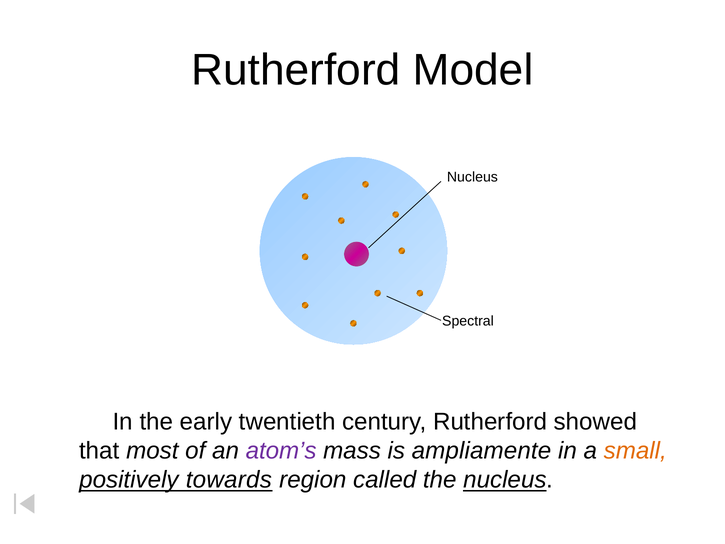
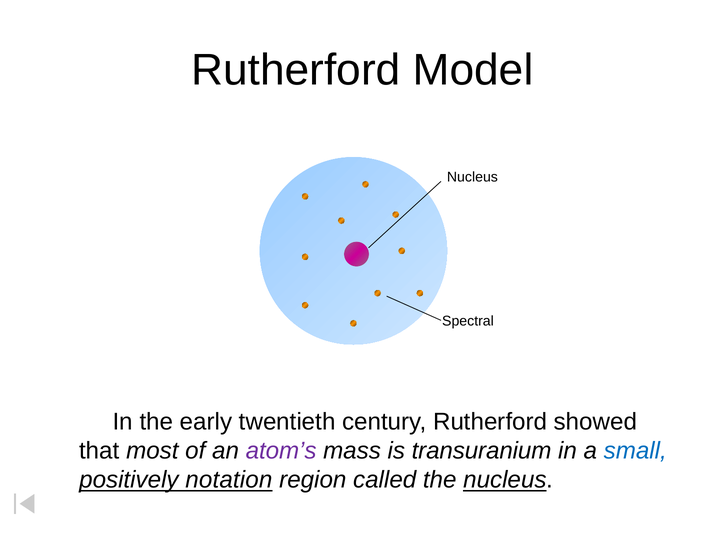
ampliamente: ampliamente -> transuranium (482, 451)
small colour: orange -> blue (635, 451)
towards: towards -> notation (229, 480)
